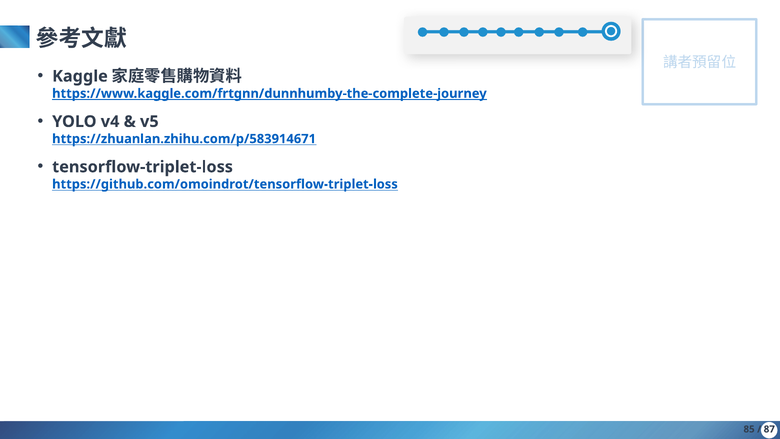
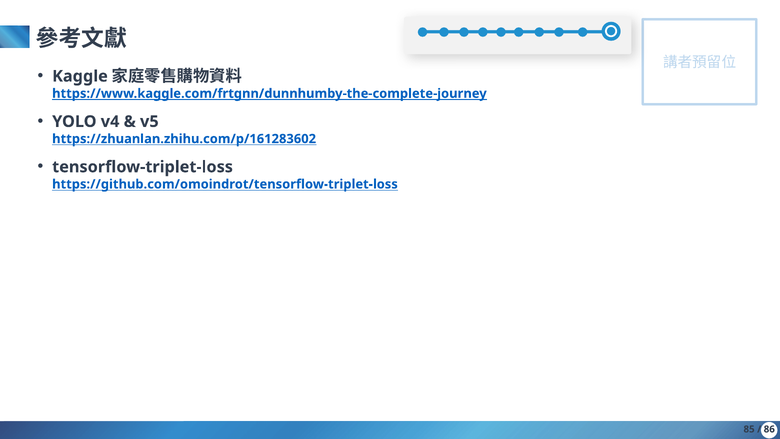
https://zhuanlan.zhihu.com/p/583914671: https://zhuanlan.zhihu.com/p/583914671 -> https://zhuanlan.zhihu.com/p/161283602 (184, 139)
87: 87 -> 86 (769, 429)
